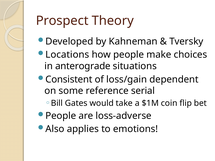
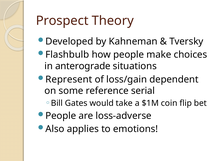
Locations: Locations -> Flashbulb (67, 55)
Consistent: Consistent -> Represent (69, 80)
